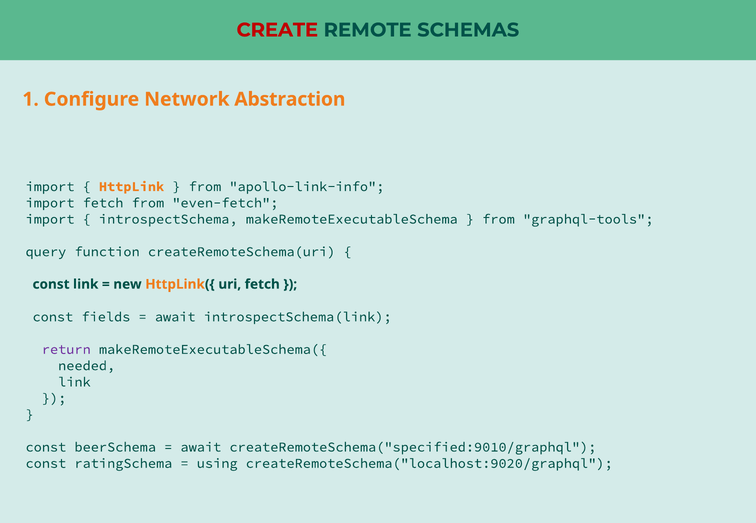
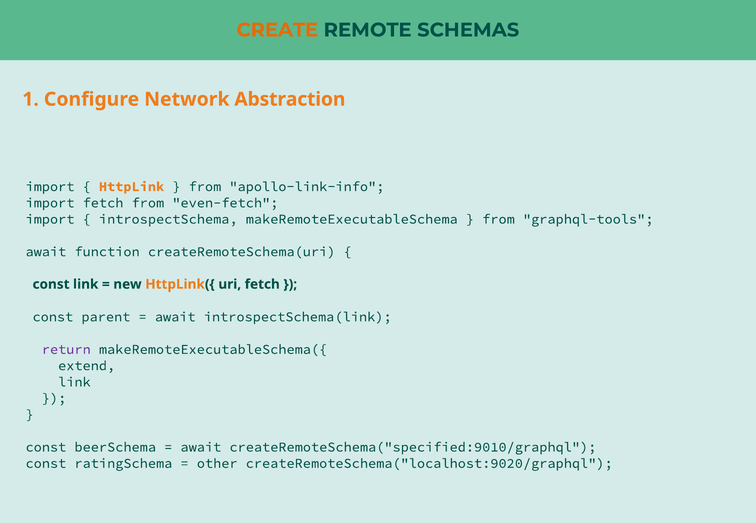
CREATE colour: red -> orange (277, 30)
query: query -> await (46, 252)
fields: fields -> parent (106, 317)
needed: needed -> extend (87, 366)
using: using -> other (217, 464)
